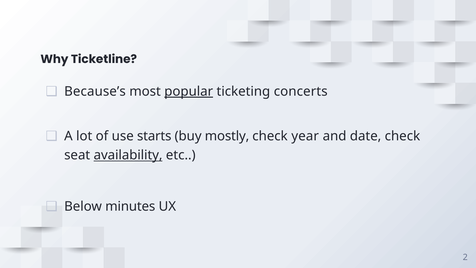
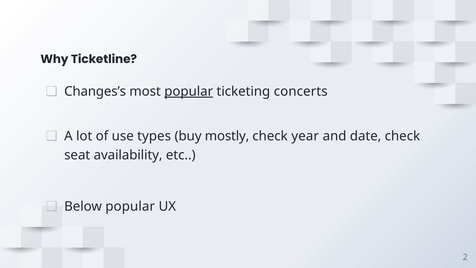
Because’s: Because’s -> Changes’s (95, 91)
starts: starts -> types (154, 136)
availability underline: present -> none (128, 155)
Below minutes: minutes -> popular (130, 206)
